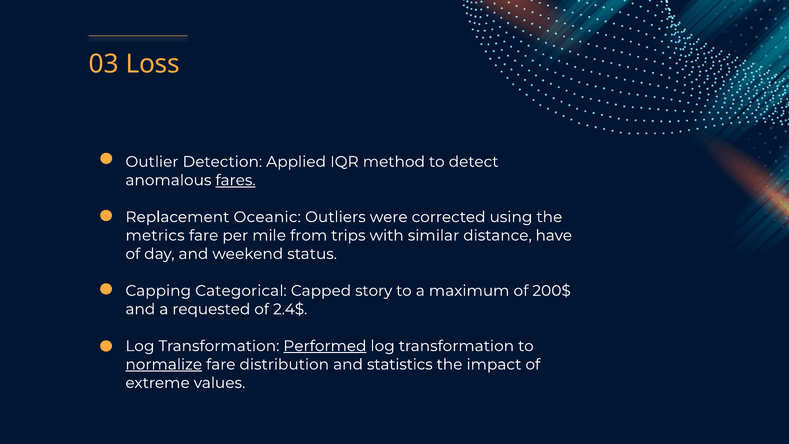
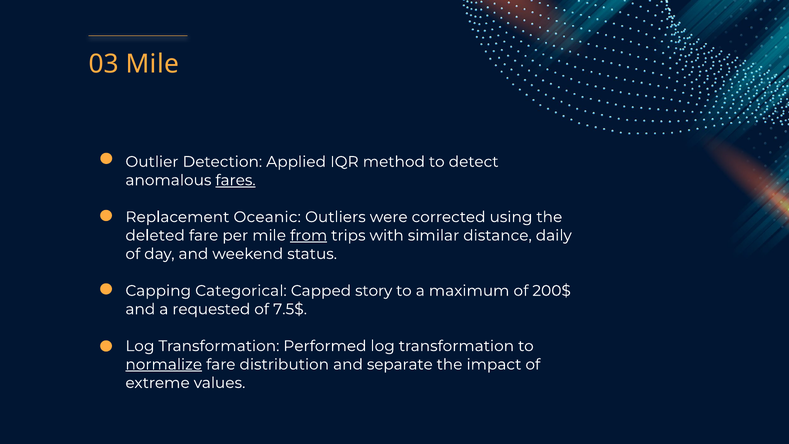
03 Loss: Loss -> Mile (152, 64)
metrics: metrics -> deleted (155, 235)
from underline: none -> present (309, 235)
have: have -> daily (554, 235)
2.4$: 2.4$ -> 7.5$ (290, 309)
Performed underline: present -> none (325, 346)
statistics: statistics -> separate (400, 364)
